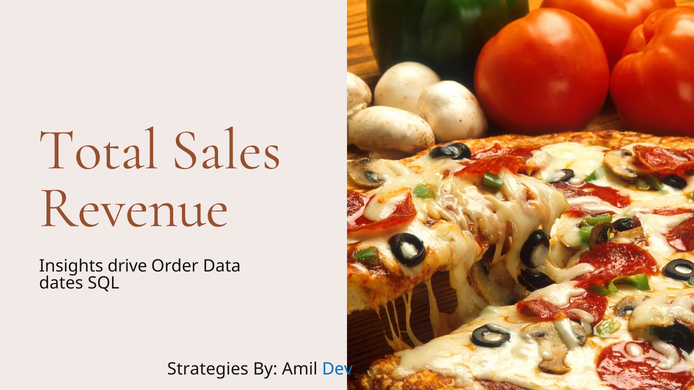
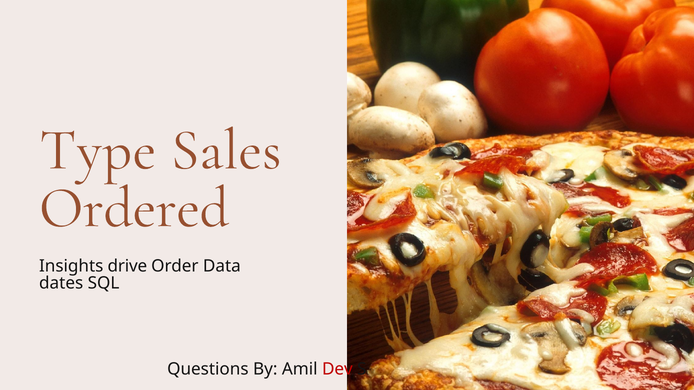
Total: Total -> Type (98, 149)
Revenue: Revenue -> Ordered (134, 207)
Strategies: Strategies -> Questions (208, 370)
Dev colour: blue -> red (337, 370)
